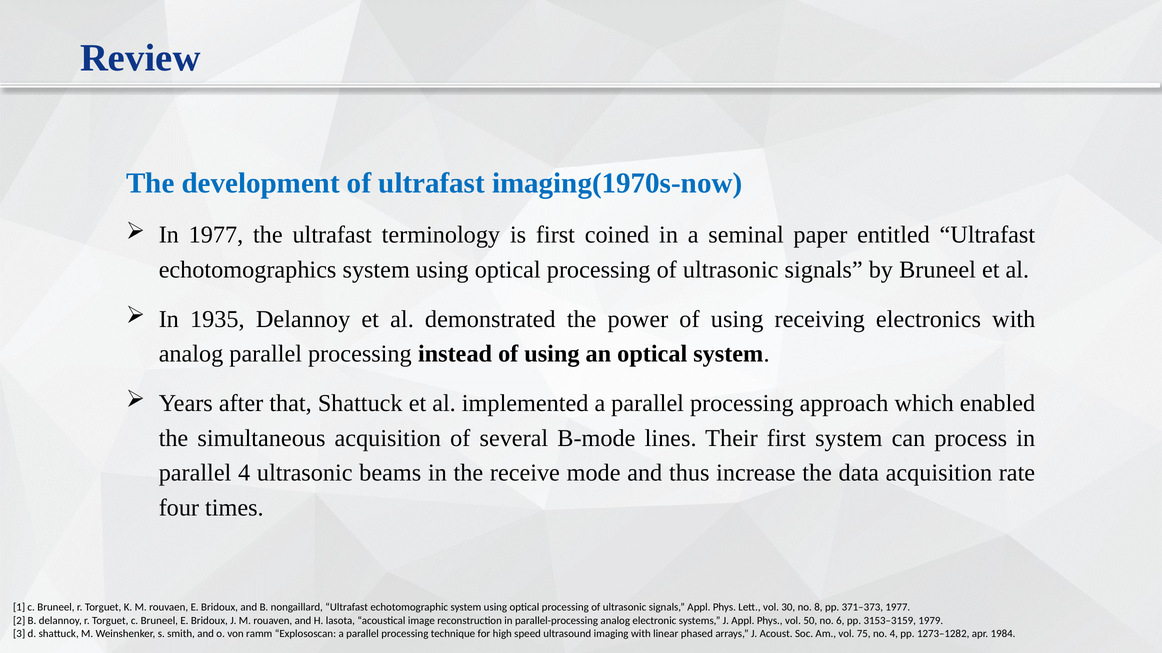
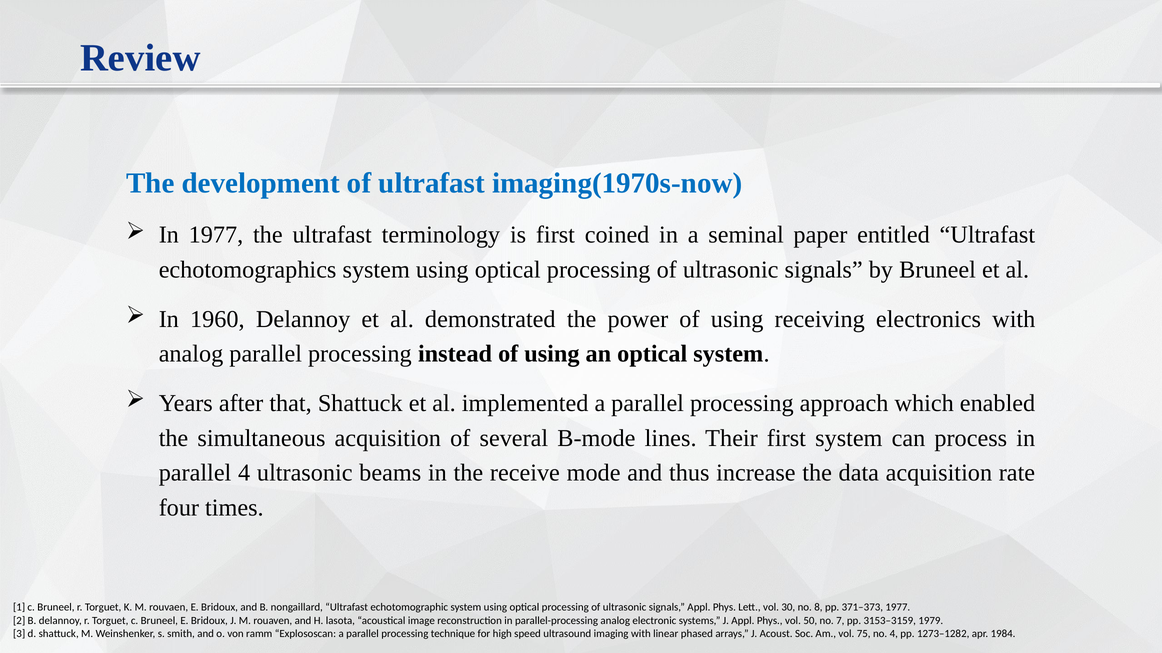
1935: 1935 -> 1960 (217, 319)
6: 6 -> 7 (840, 621)
